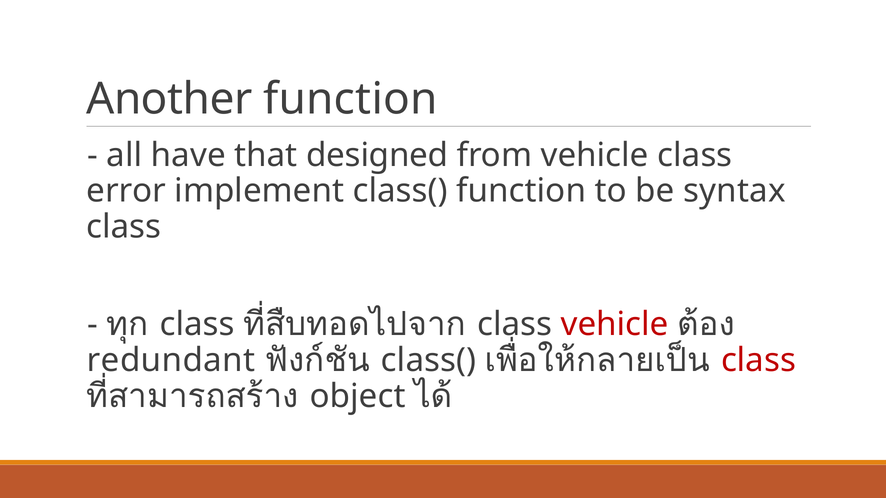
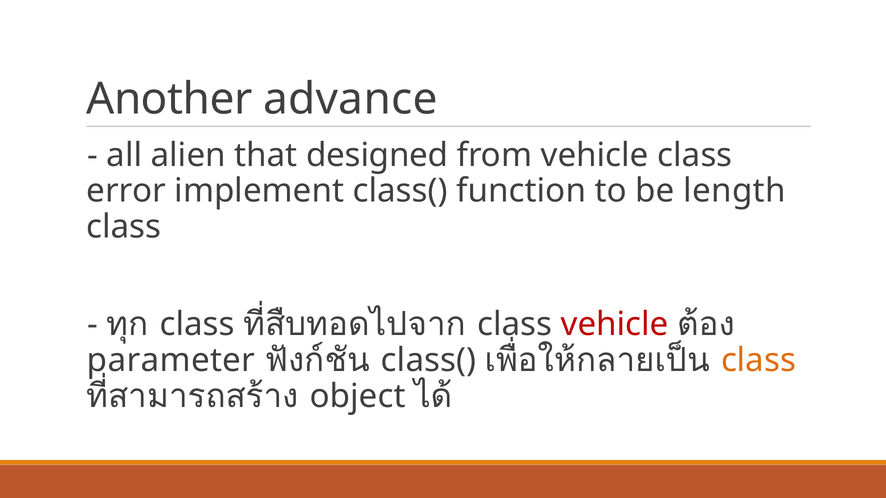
Another function: function -> advance (350, 99)
have: have -> alien (188, 155)
syntax: syntax -> length (734, 191)
redundant: redundant -> parameter (171, 360)
class colour: red -> orange (758, 360)
